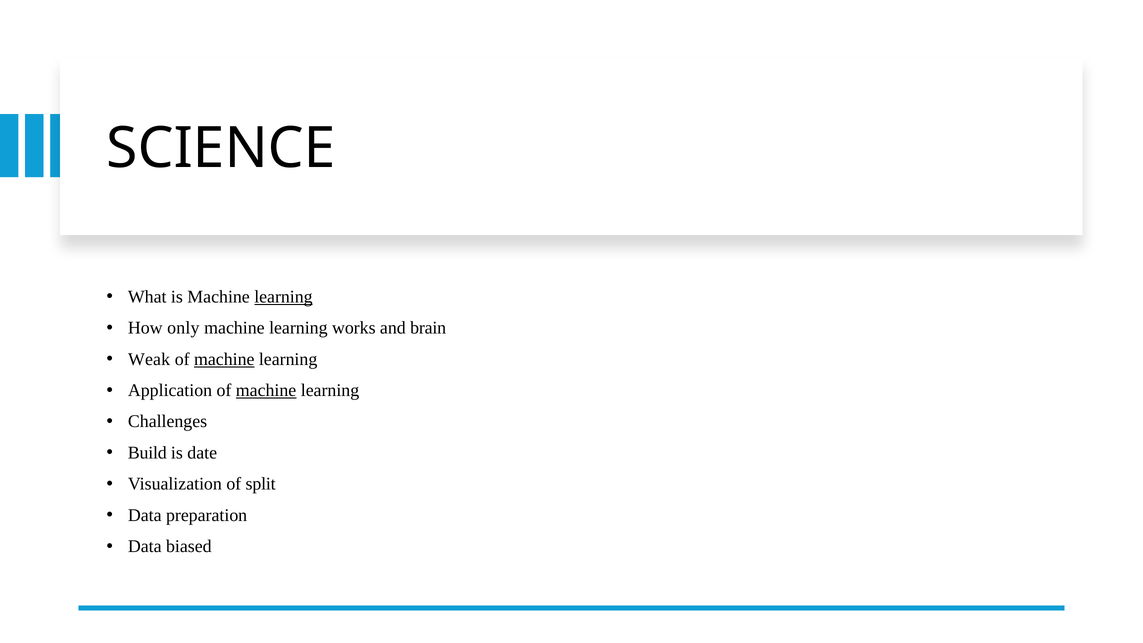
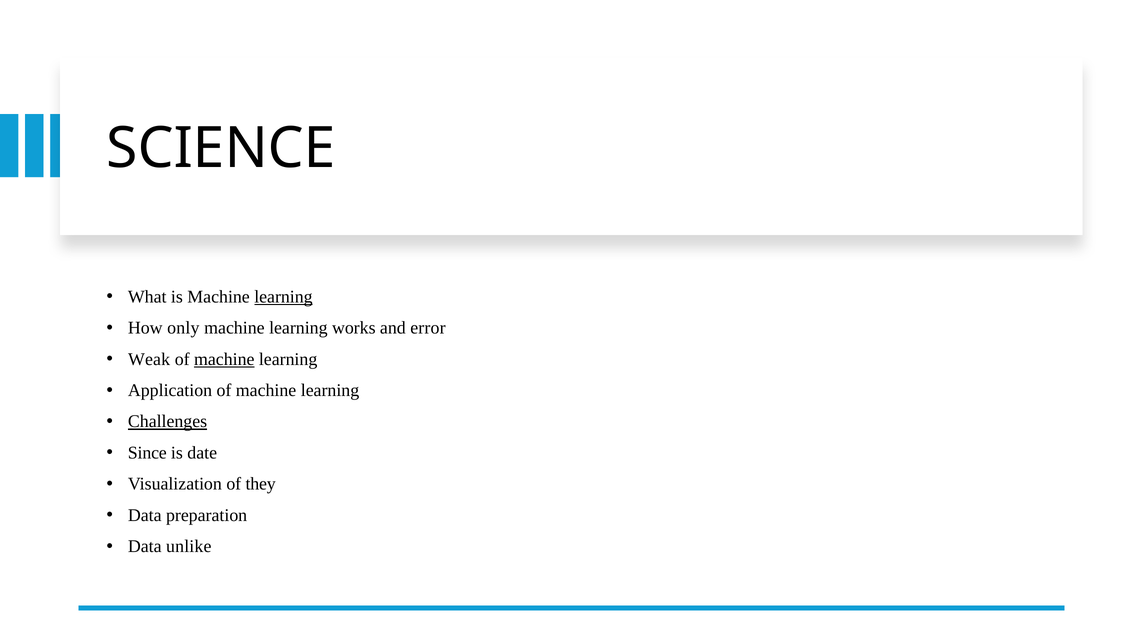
brain: brain -> error (428, 328)
machine underline: present -> none (266, 390)
Challenges underline: none -> present (168, 422)
Build: Build -> Since (147, 453)
split: split -> they (261, 484)
biased: biased -> unlike (189, 546)
